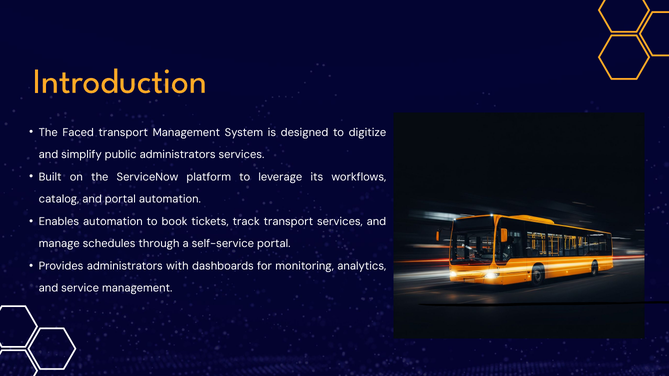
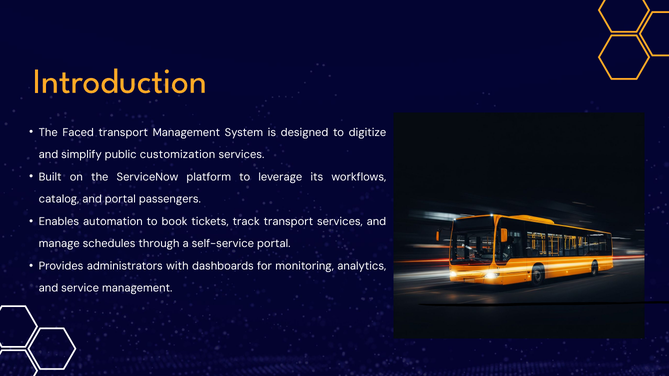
public administrators: administrators -> customization (178, 155)
portal automation: automation -> passengers (170, 199)
